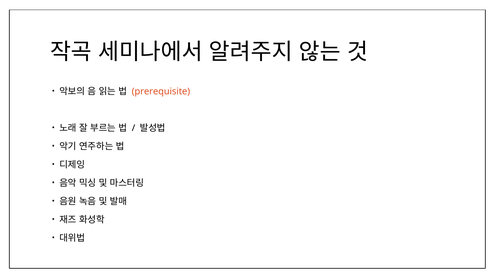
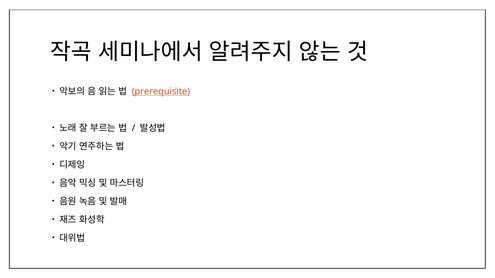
prerequisite underline: none -> present (161, 92)
